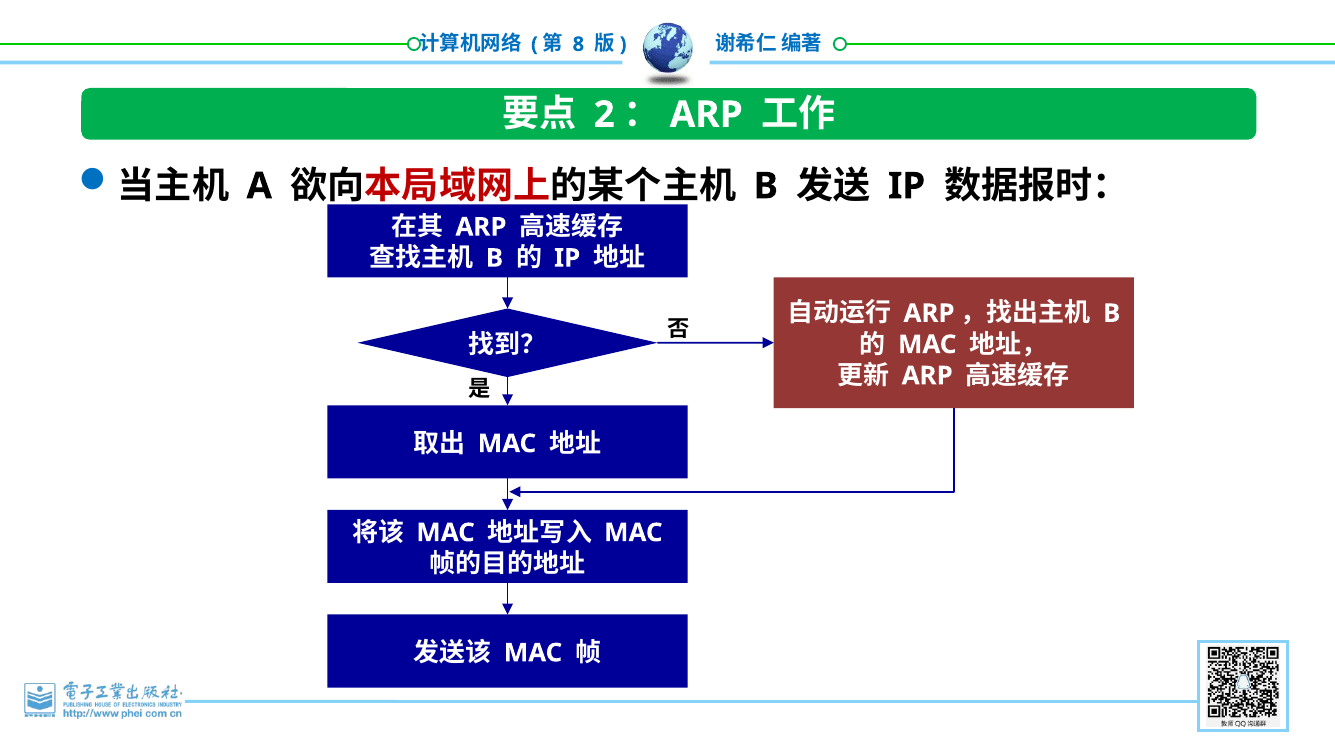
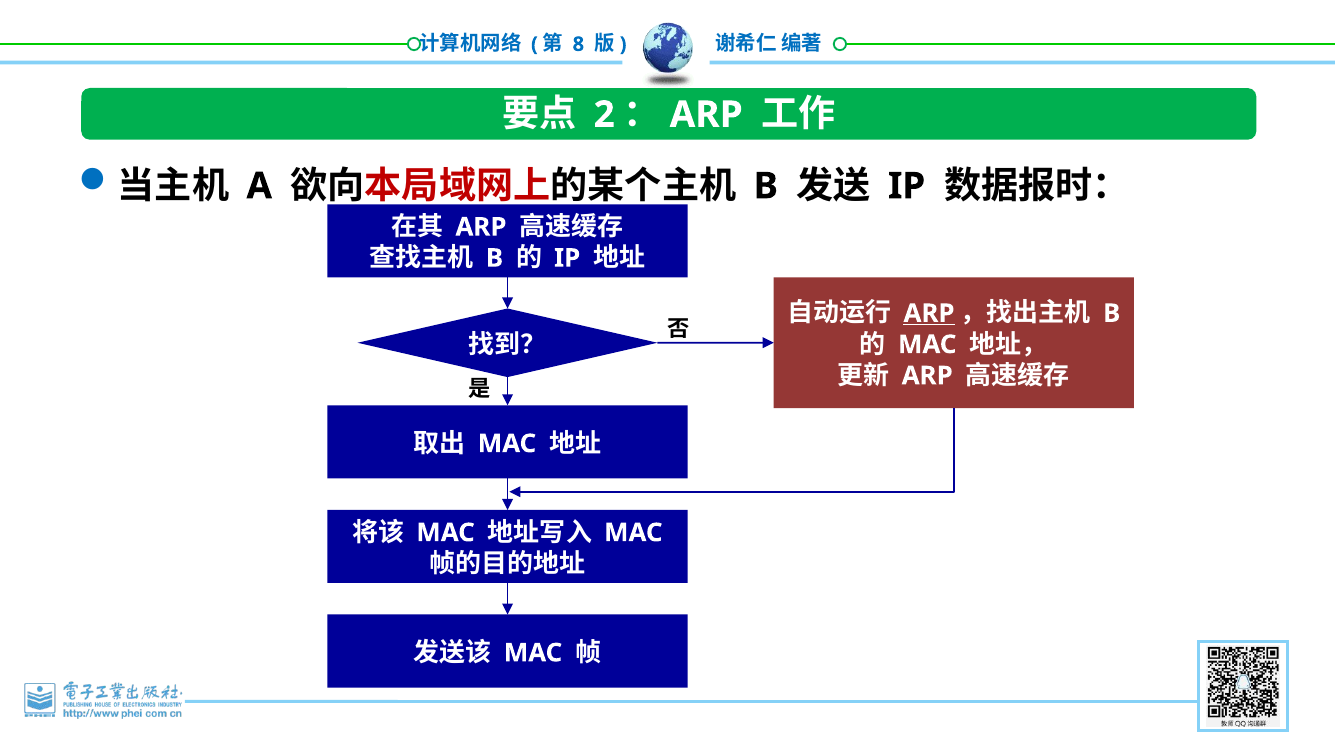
ARP underline: none -> present (929, 313)
